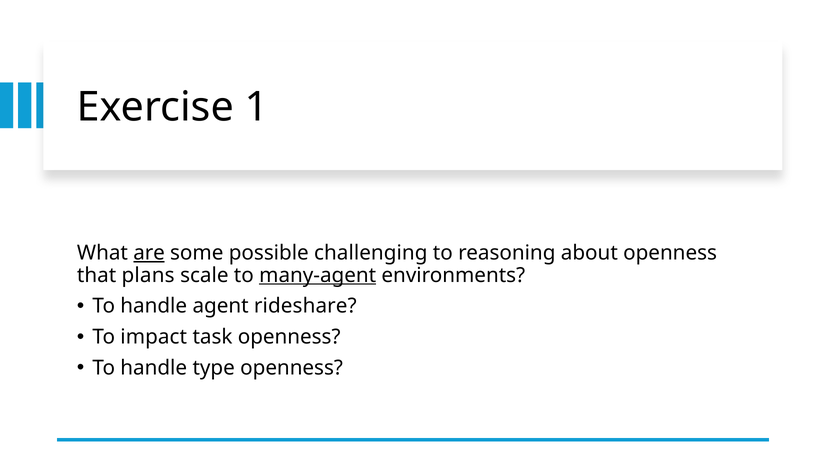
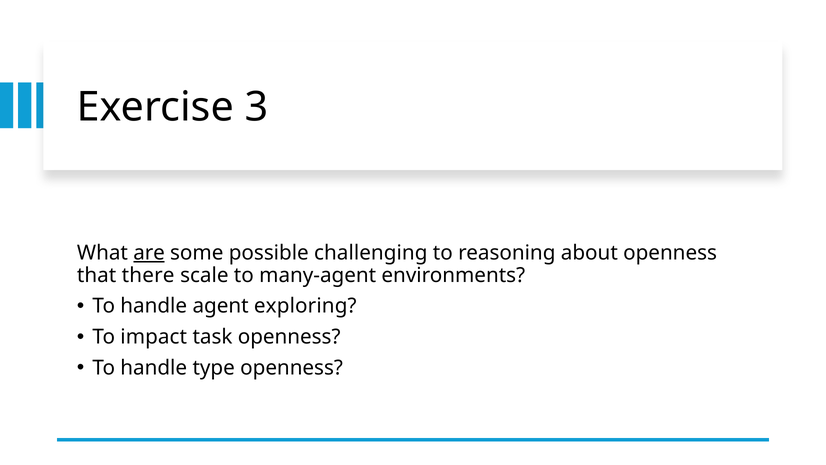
1: 1 -> 3 (256, 107)
plans: plans -> there (148, 275)
many-agent underline: present -> none (318, 275)
rideshare: rideshare -> exploring (305, 306)
